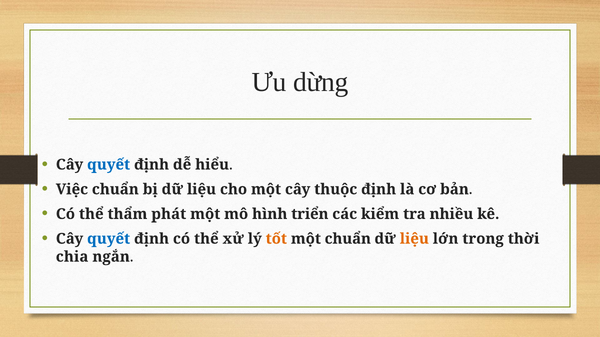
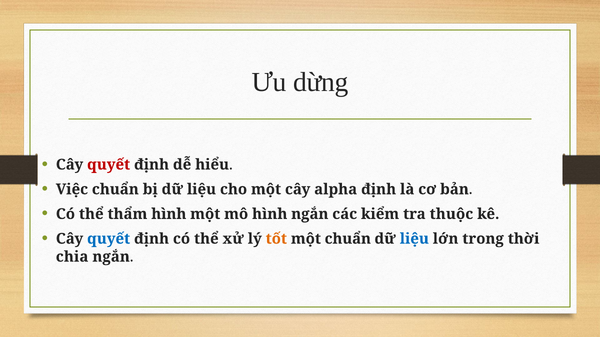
quyết colour: blue -> red (109, 165)
thuộc: thuộc -> alpha (336, 190)
thẩm phát: phát -> hình (169, 214)
hình triển: triển -> ngắn (310, 214)
nhiều: nhiều -> thuộc (451, 214)
liệu colour: orange -> blue (414, 239)
